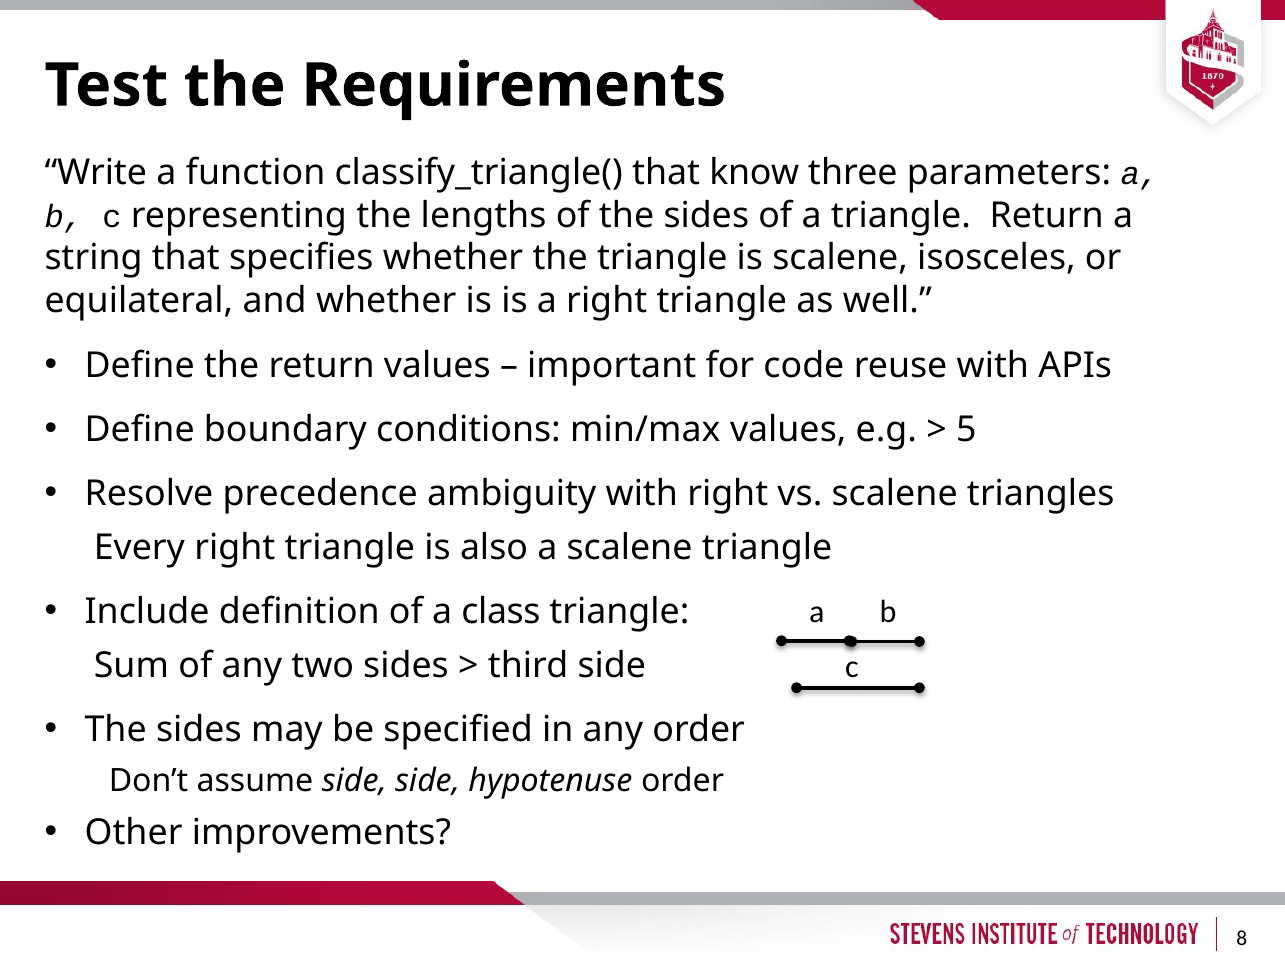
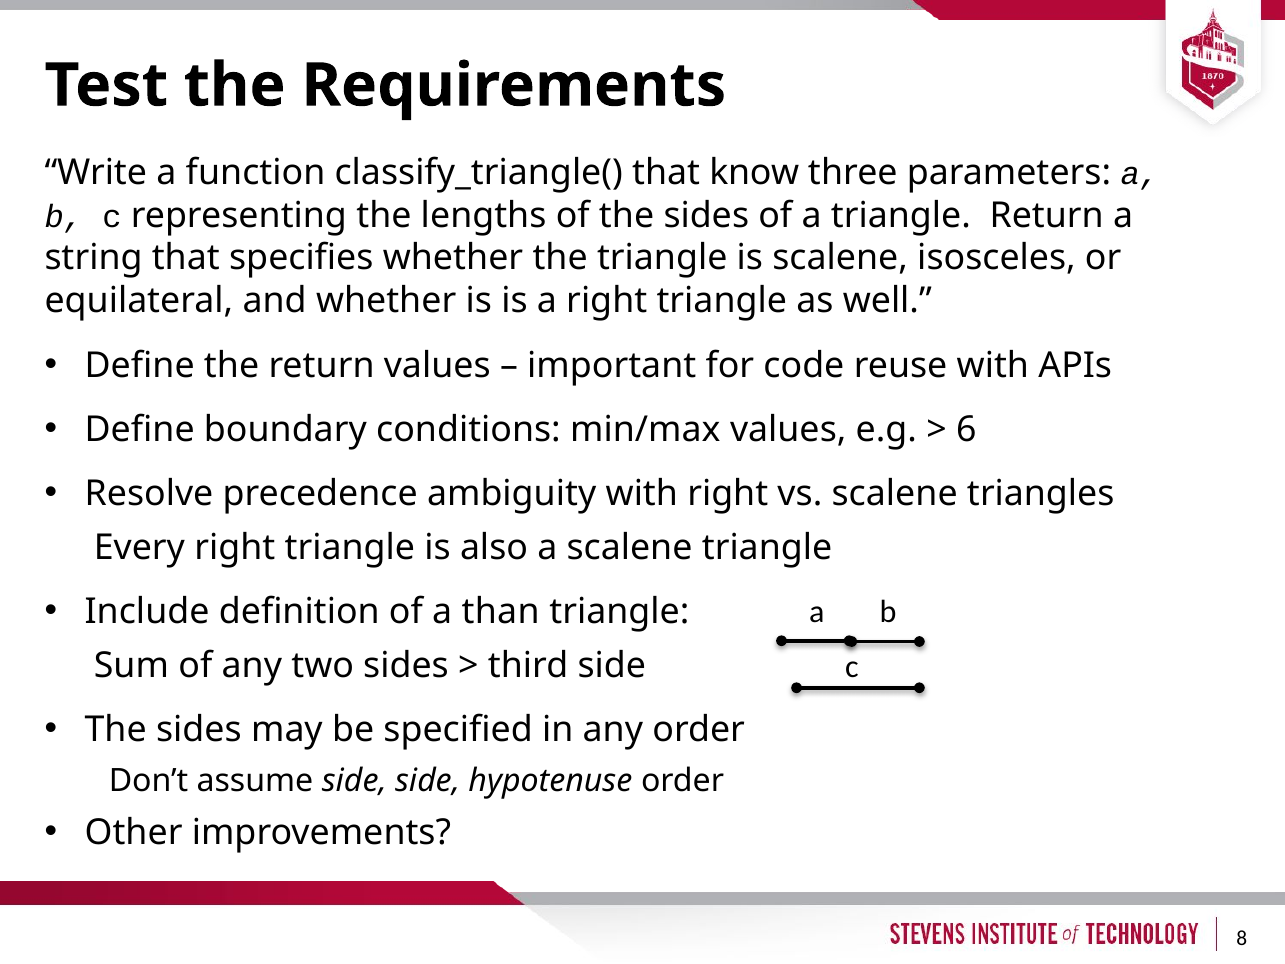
5: 5 -> 6 (966, 429)
class: class -> than (501, 611)
